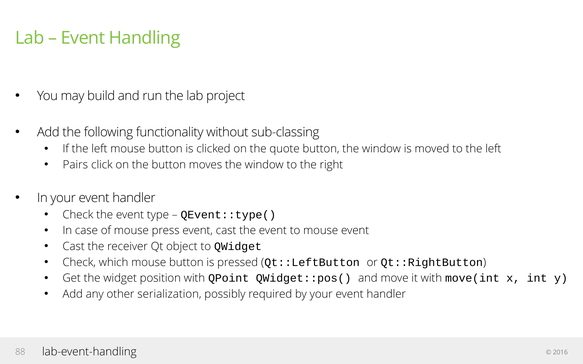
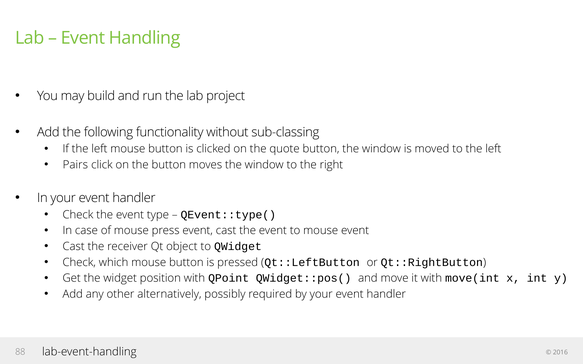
serialization: serialization -> alternatively (169, 294)
